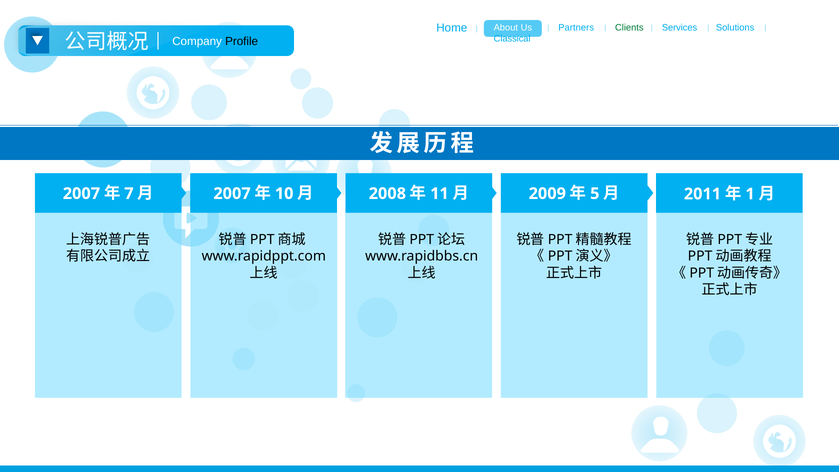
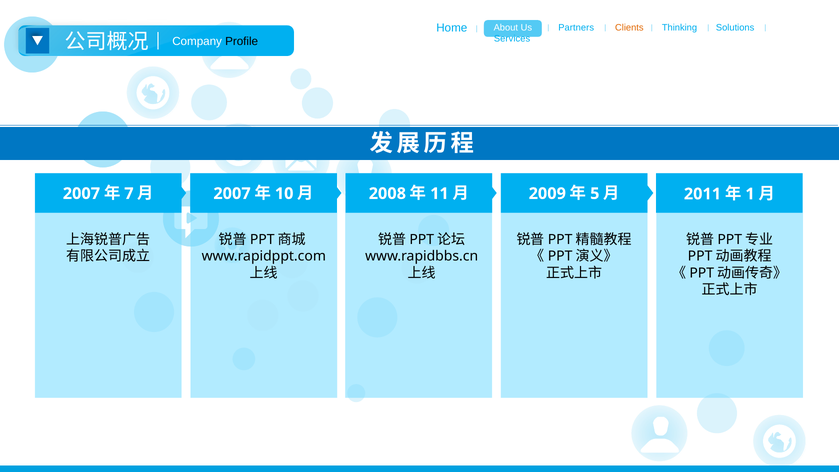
Clients colour: green -> orange (629, 28)
Services: Services -> Thinking (679, 28)
Classical: Classical -> Services (512, 39)
